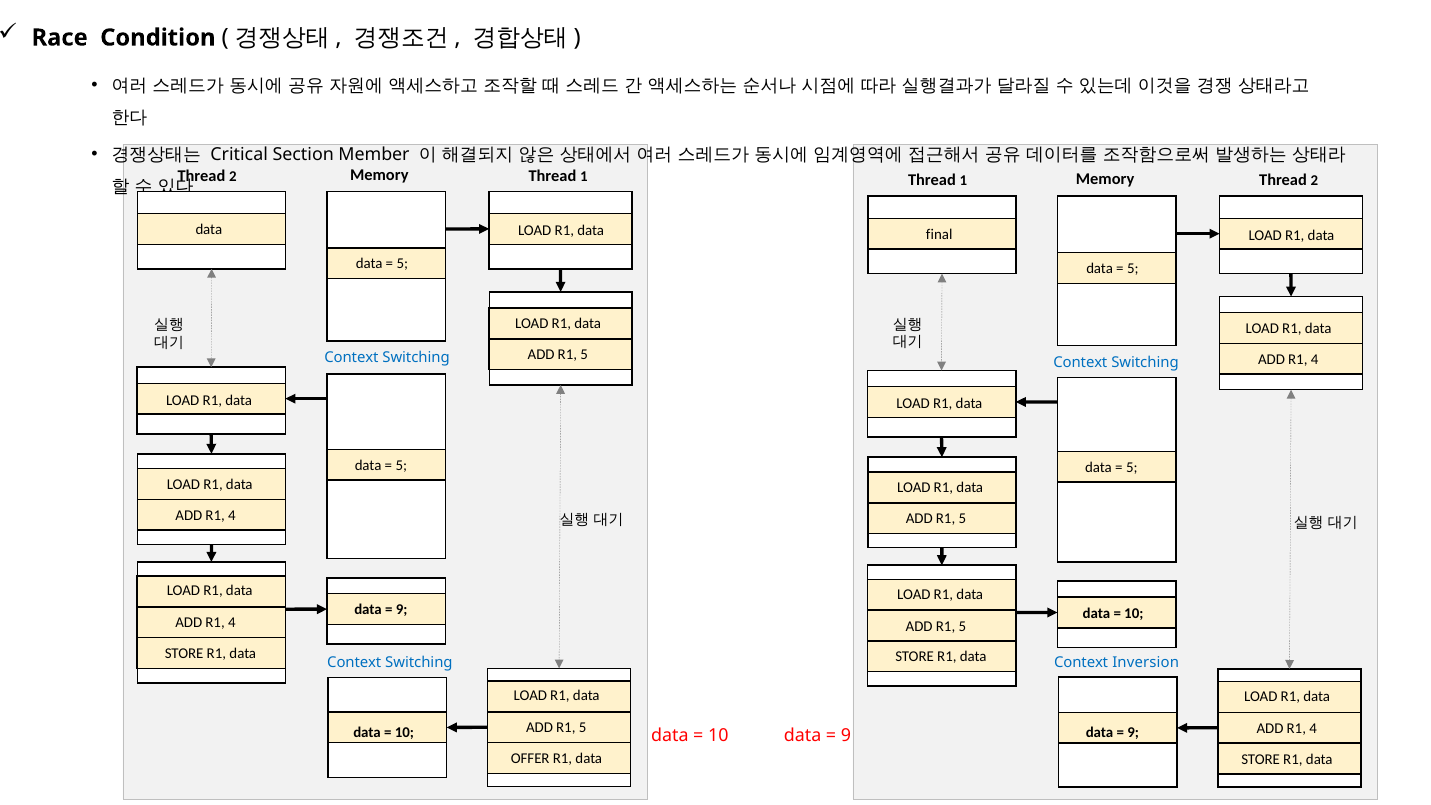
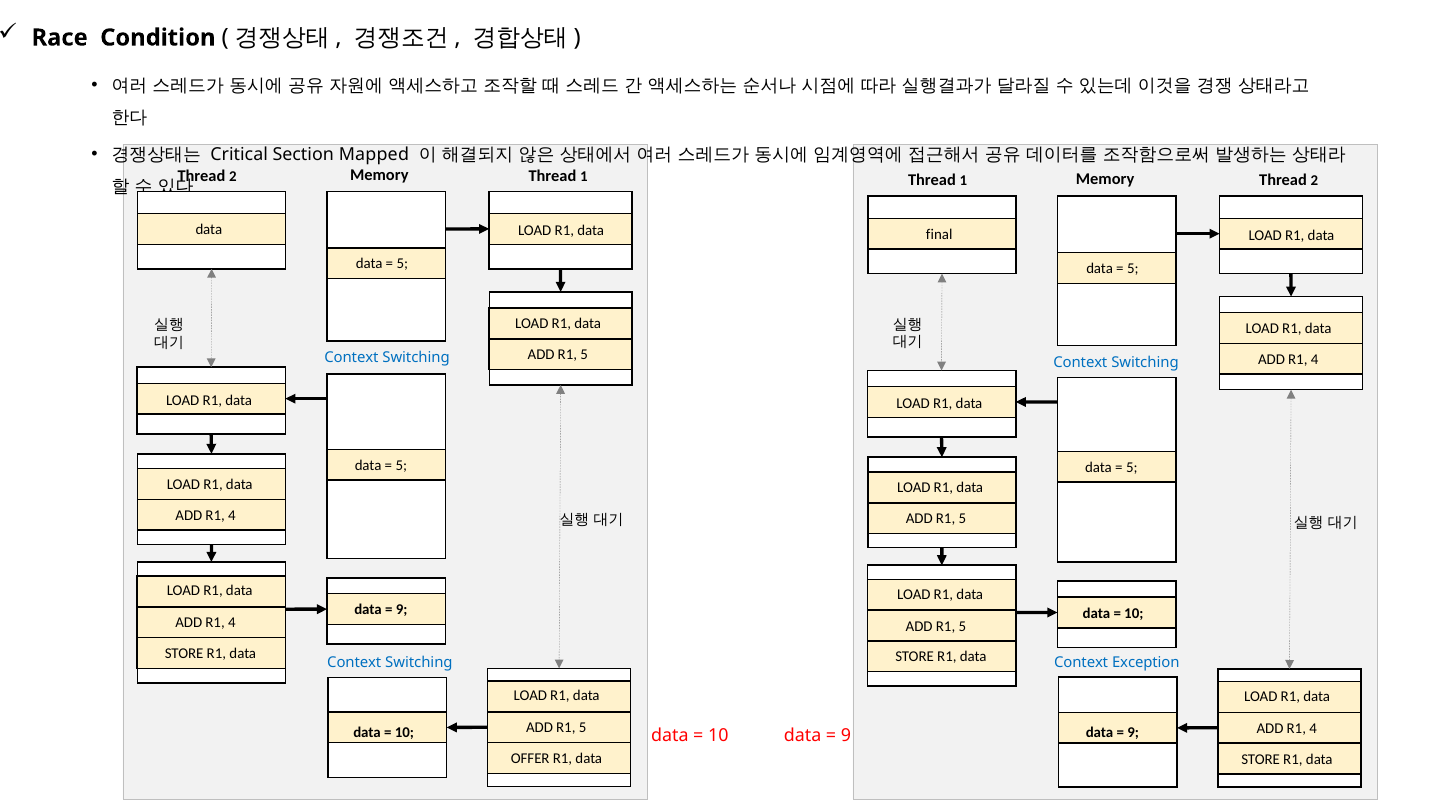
Member: Member -> Mapped (374, 154)
Inversion: Inversion -> Exception (1146, 663)
